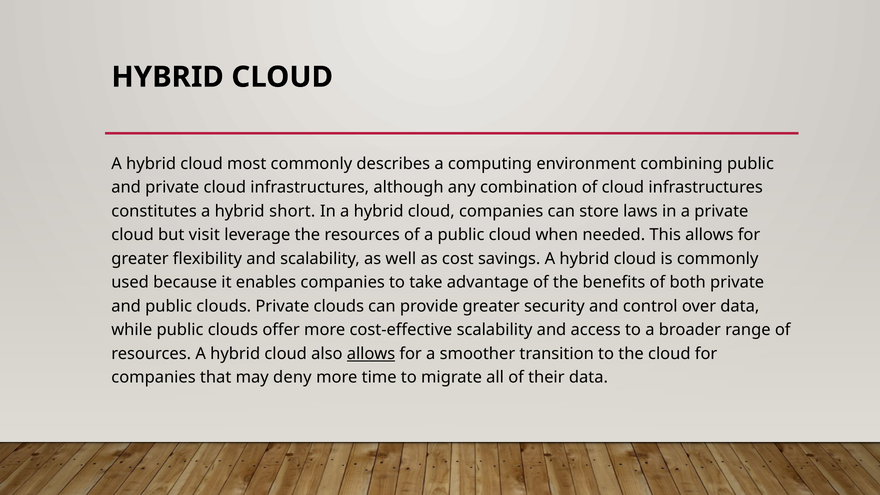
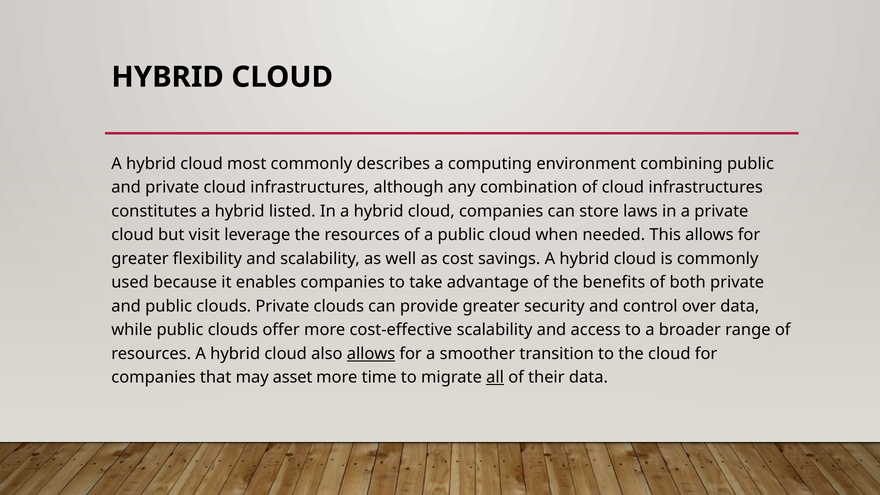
short: short -> listed (292, 211)
deny: deny -> asset (293, 378)
all underline: none -> present (495, 378)
